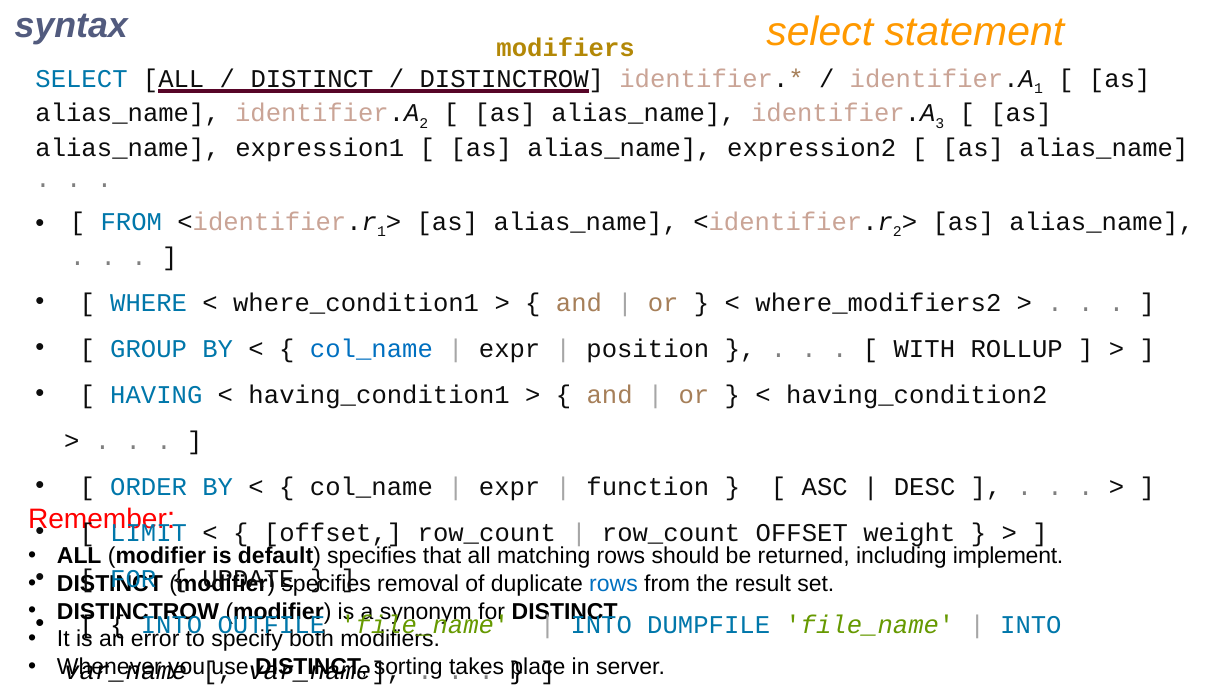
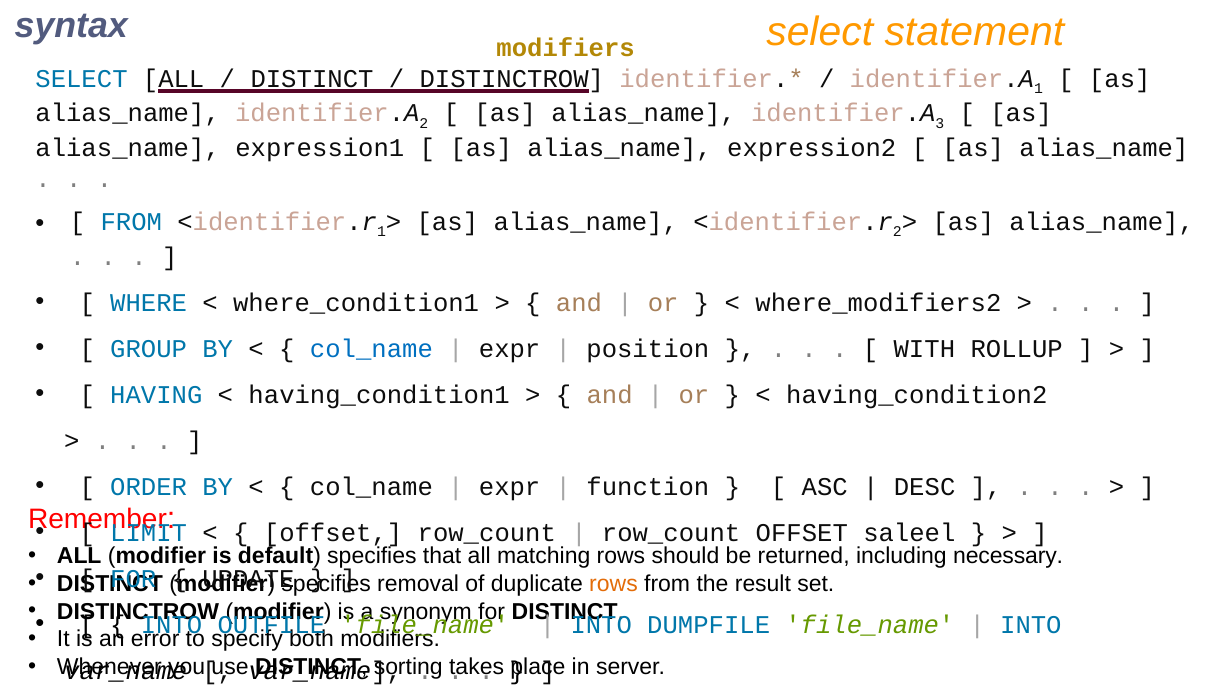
weight: weight -> saleel (909, 533)
implement: implement -> necessary (1008, 557)
rows colour: blue -> orange (613, 584)
